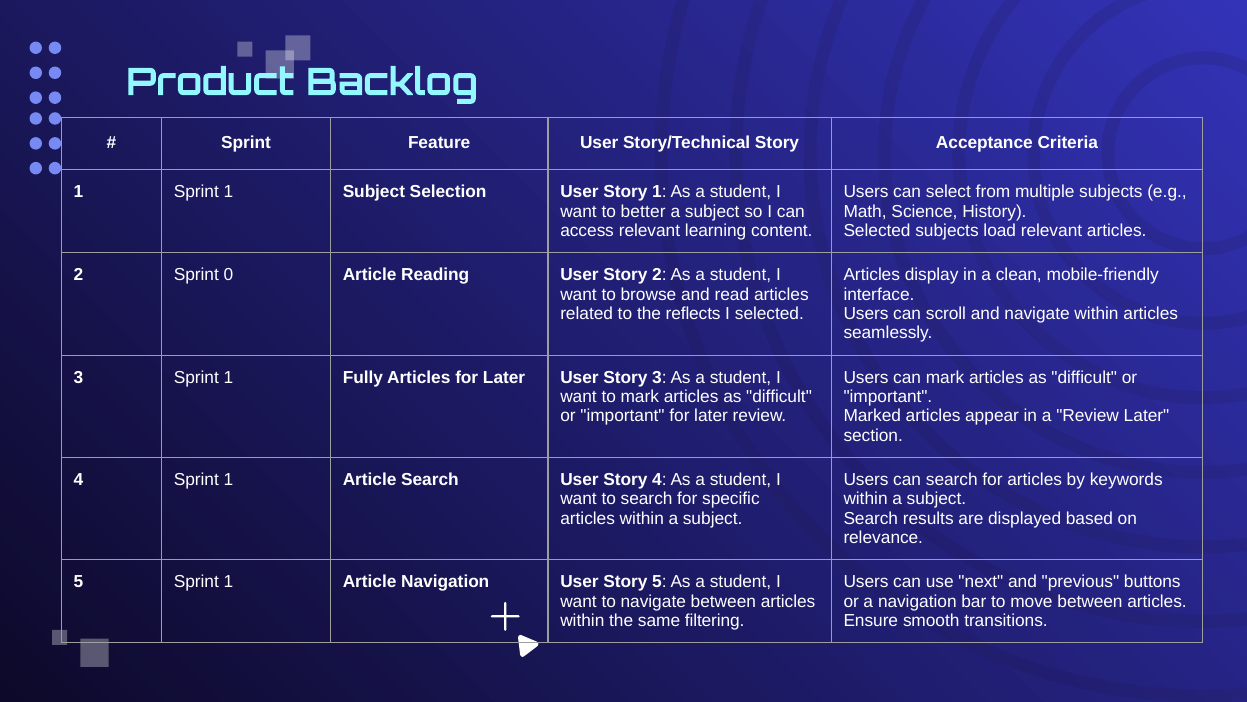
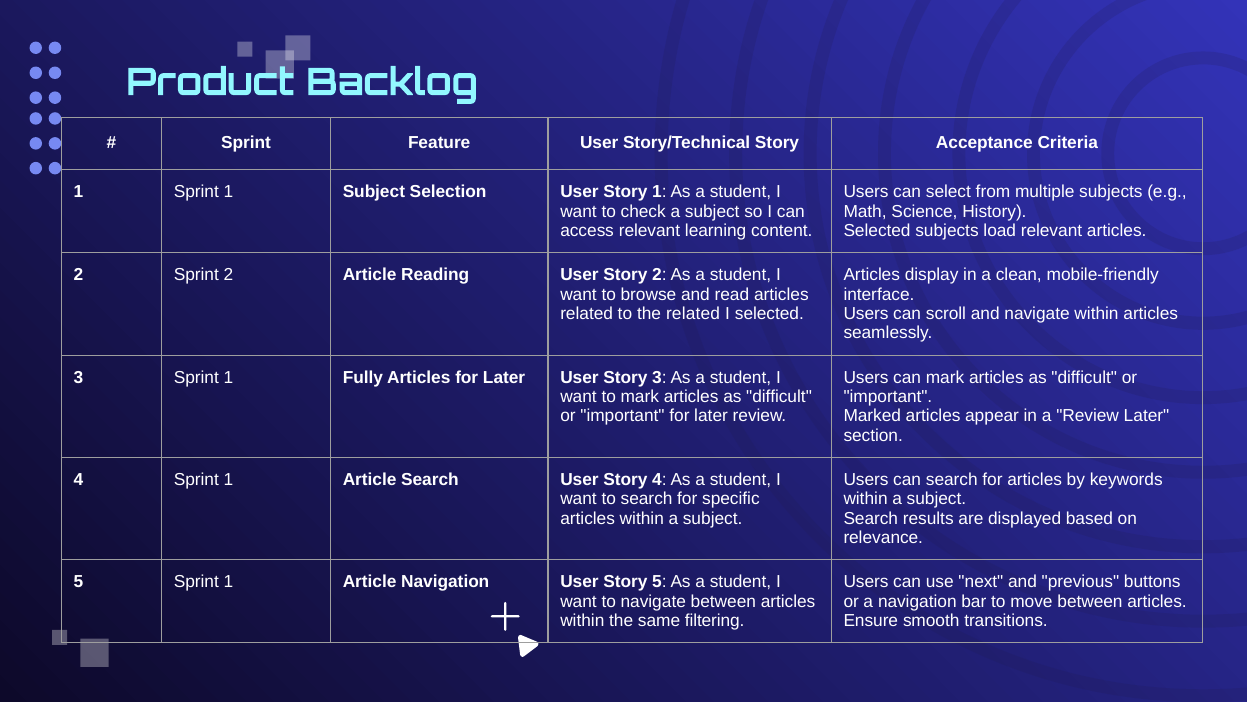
better: better -> check (643, 211)
Sprint 0: 0 -> 2 (228, 275)
the reflects: reflects -> related (693, 314)
